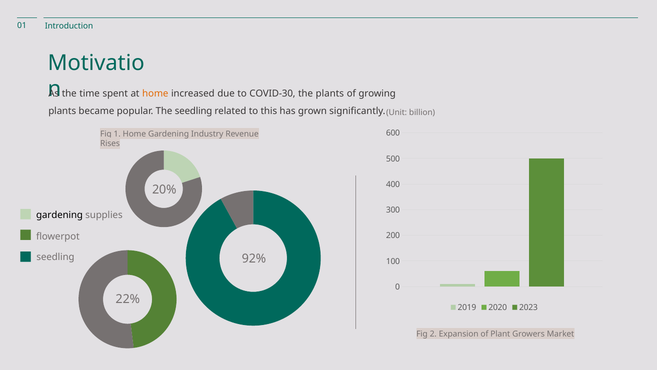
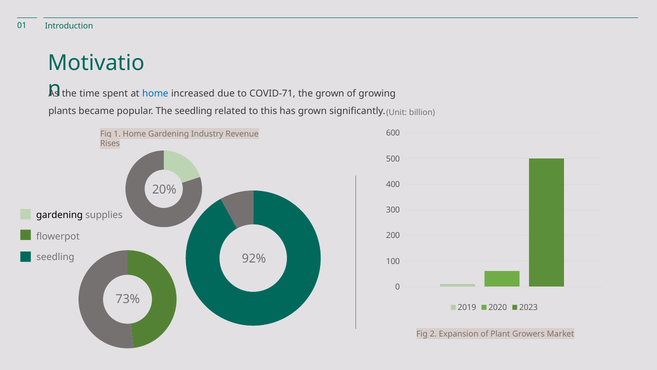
home colour: orange -> blue (155, 94)
COVID-30: COVID-30 -> COVID-71 (272, 94)
the plants: plants -> grown (330, 94)
22%: 22% -> 73% (128, 299)
